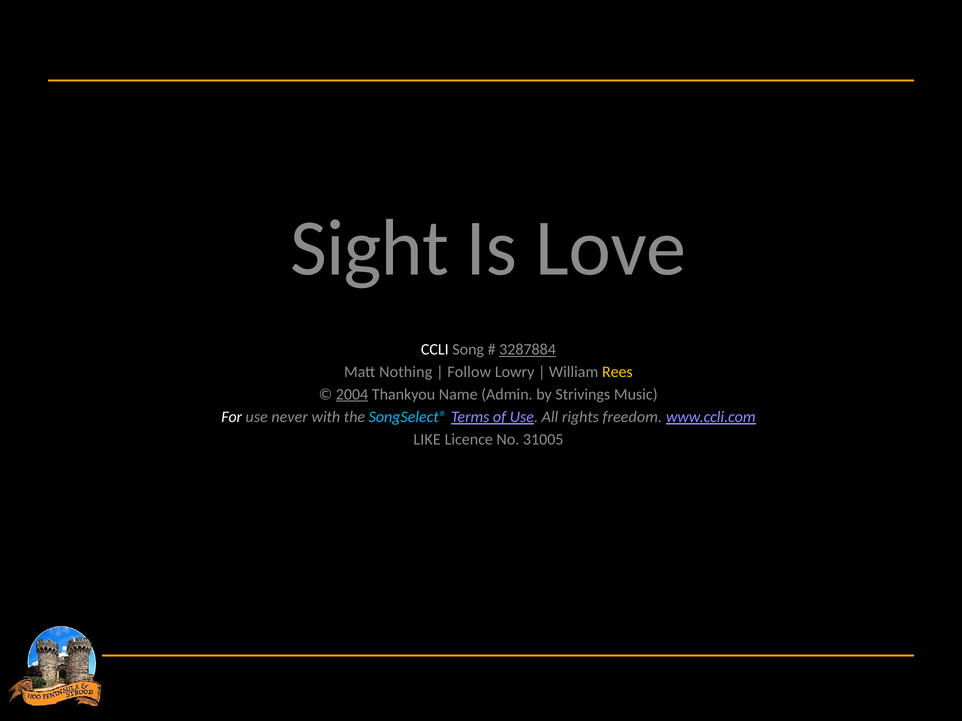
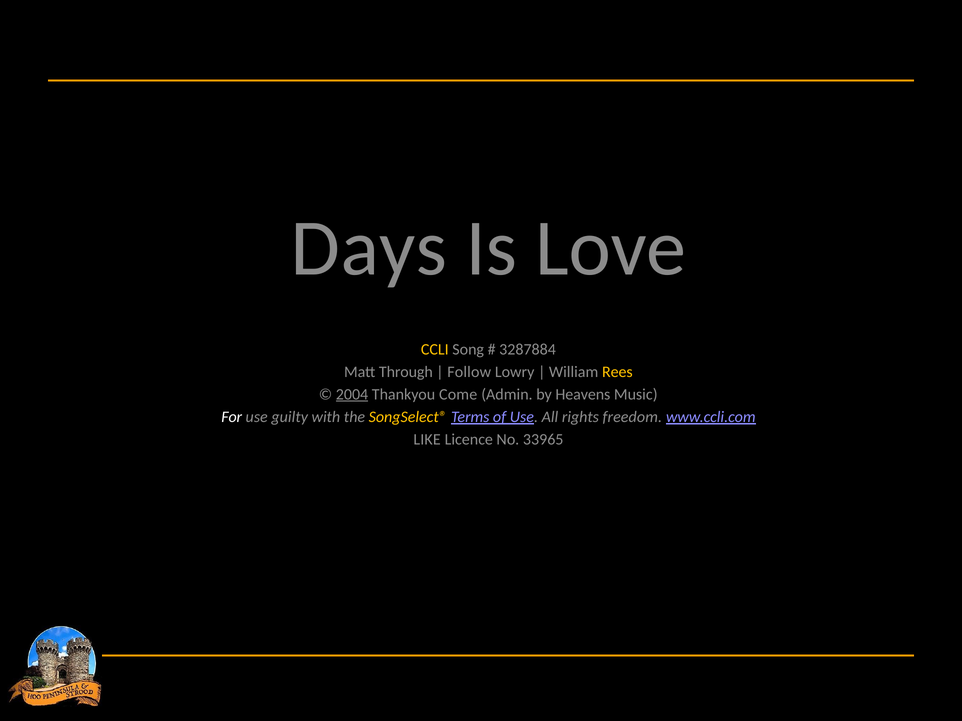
Sight: Sight -> Days (369, 248)
CCLI colour: white -> yellow (435, 350)
3287884 underline: present -> none (528, 350)
Nothing: Nothing -> Through (406, 372)
Name: Name -> Come (458, 395)
Strivings: Strivings -> Heavens (583, 395)
never: never -> guilty (290, 417)
SongSelect® colour: light blue -> yellow (408, 417)
31005: 31005 -> 33965 (543, 440)
